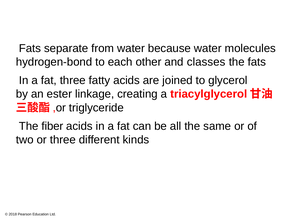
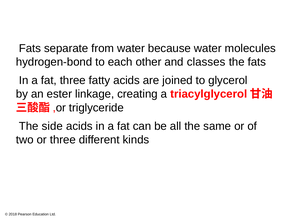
fiber: fiber -> side (52, 126)
